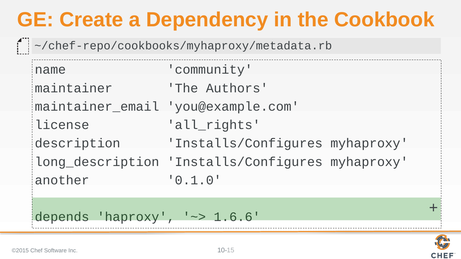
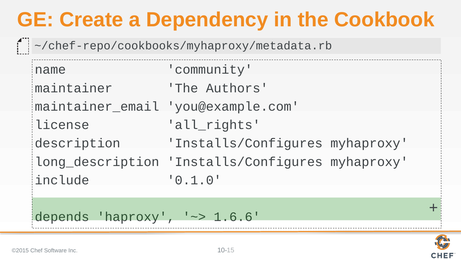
another: another -> include (62, 180)
